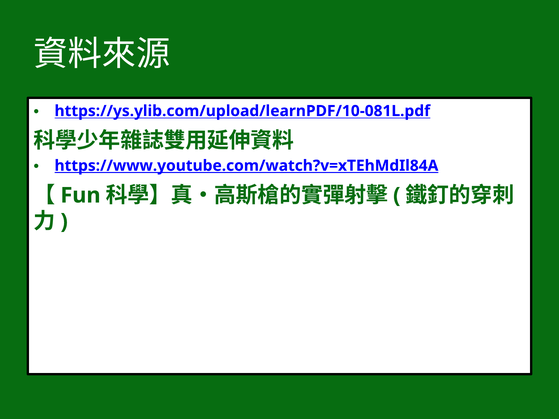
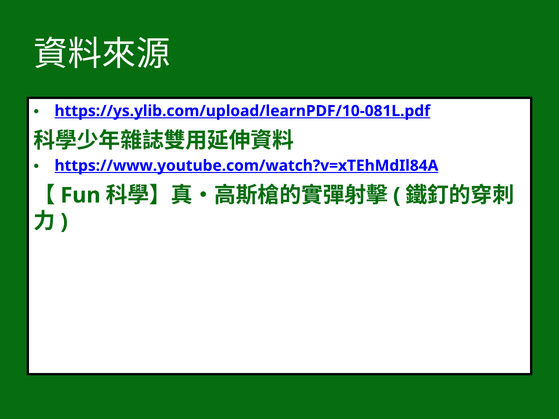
https://ys.ylib.com/upload/learnPDF/10-081L.pdf underline: none -> present (242, 111)
